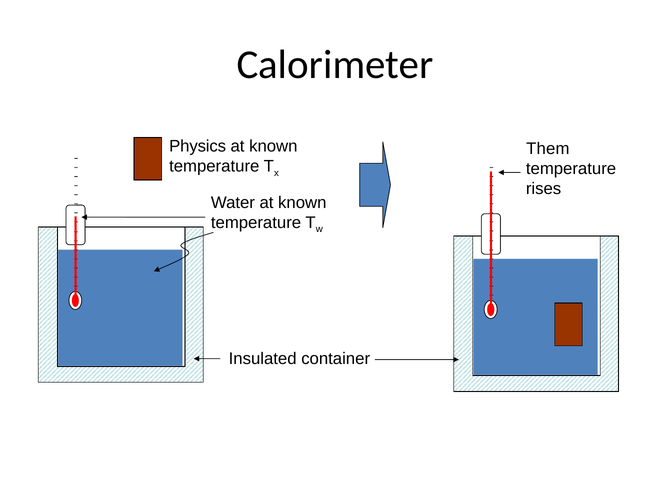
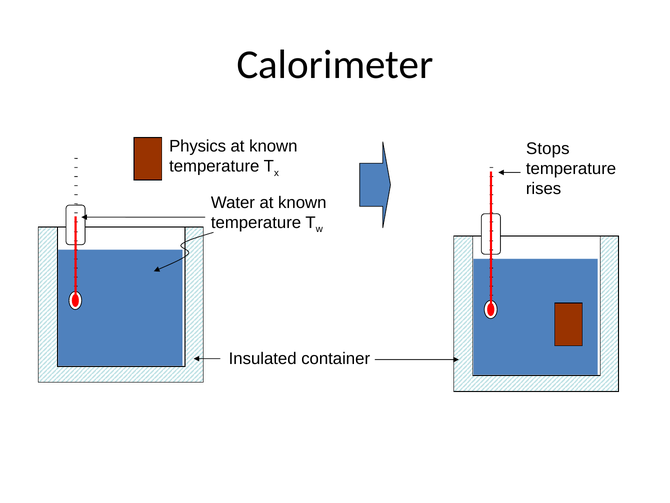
Them: Them -> Stops (548, 148)
